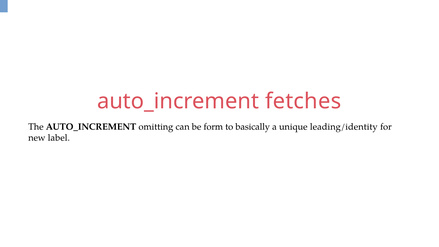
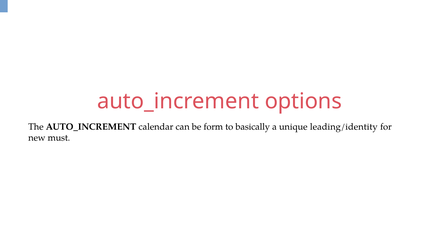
fetches: fetches -> options (303, 101)
omitting: omitting -> calendar (156, 127)
label: label -> must (59, 138)
